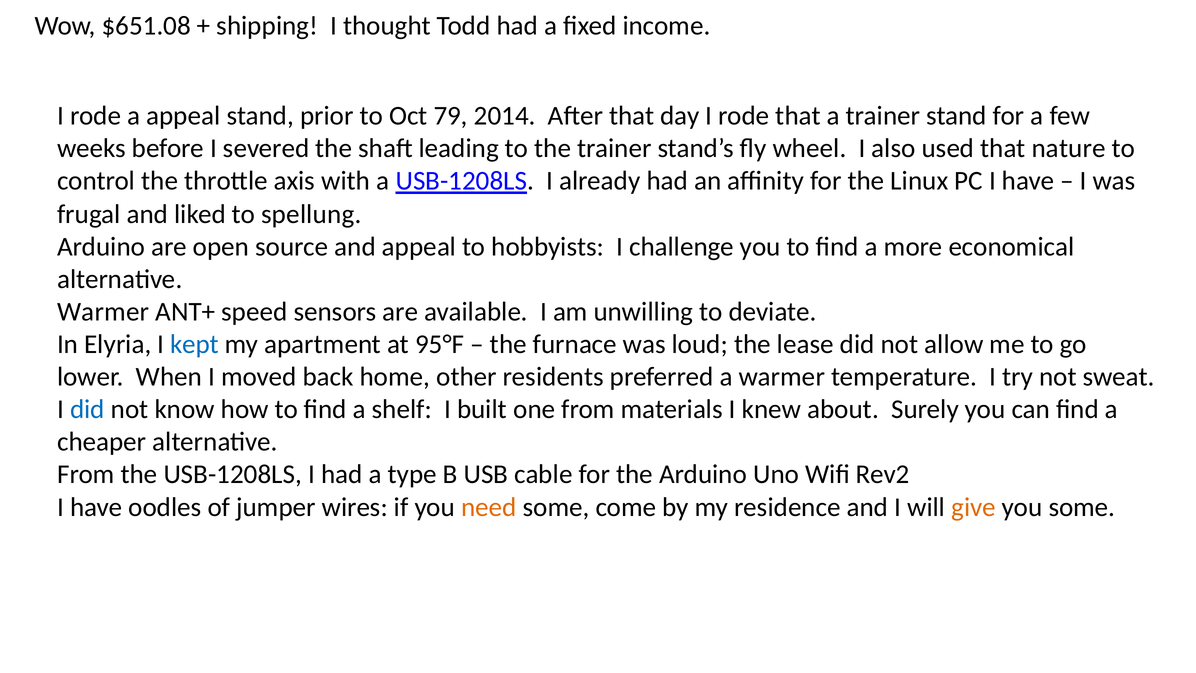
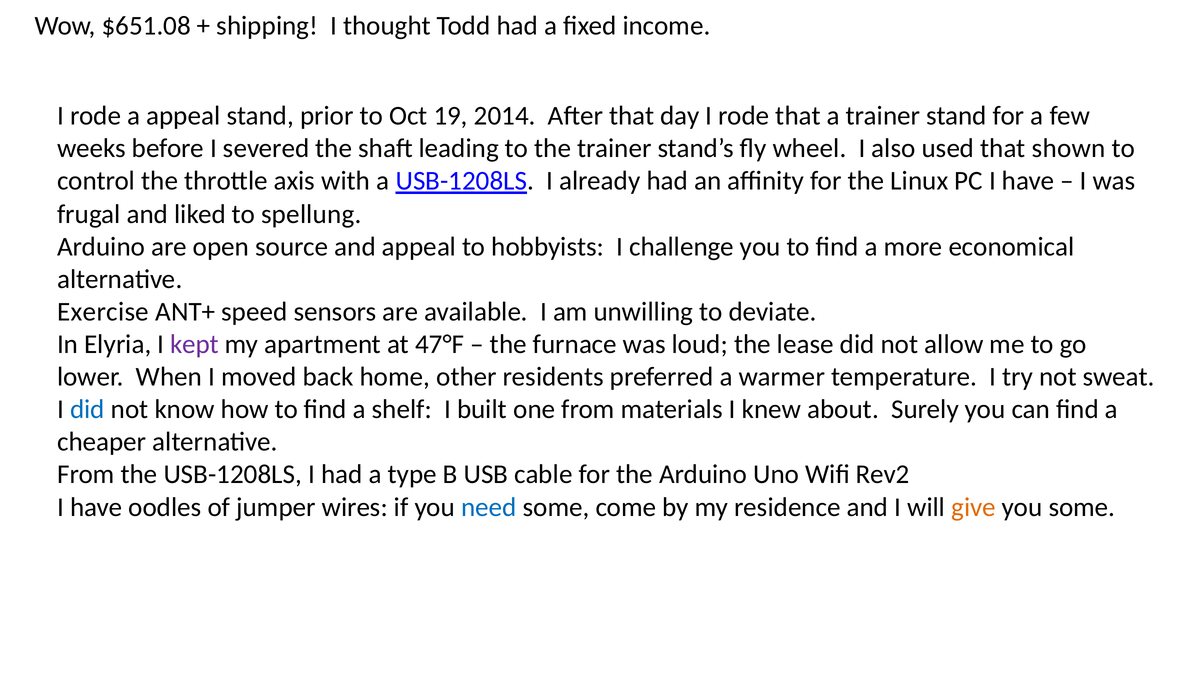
79: 79 -> 19 (451, 116)
nature: nature -> shown (1069, 148)
Warmer: Warmer -> Exercise (103, 312)
kept colour: blue -> purple (195, 344)
95°F: 95°F -> 47°F (440, 344)
need colour: orange -> blue (489, 507)
